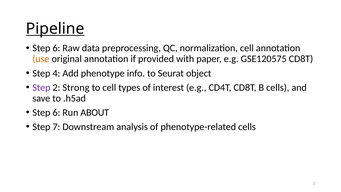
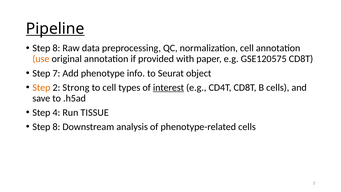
6: 6 -> 8 (56, 48)
4: 4 -> 7 (56, 73)
Step colour: purple -> orange (41, 87)
interest underline: none -> present (168, 87)
6: 6 -> 4 (56, 112)
ABOUT: ABOUT -> TISSUE (95, 112)
7: 7 -> 8 (56, 127)
